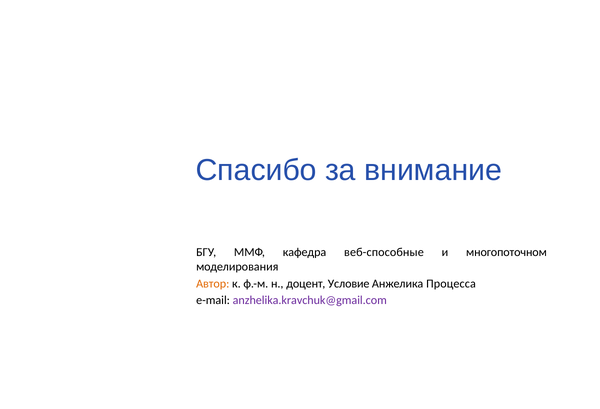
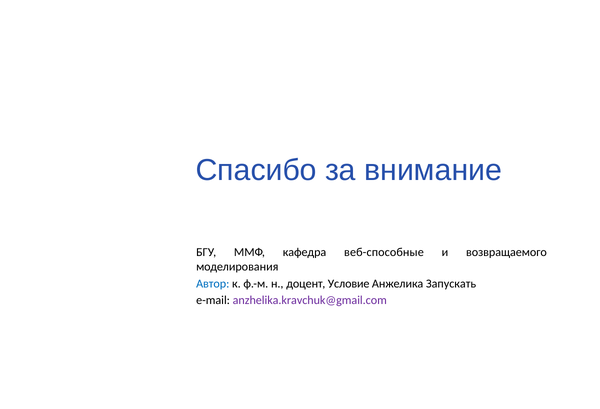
многопоточном: многопоточном -> возвращаемого (506, 252)
Автор colour: orange -> blue (213, 284)
Процесса: Процесса -> Запускать (451, 284)
